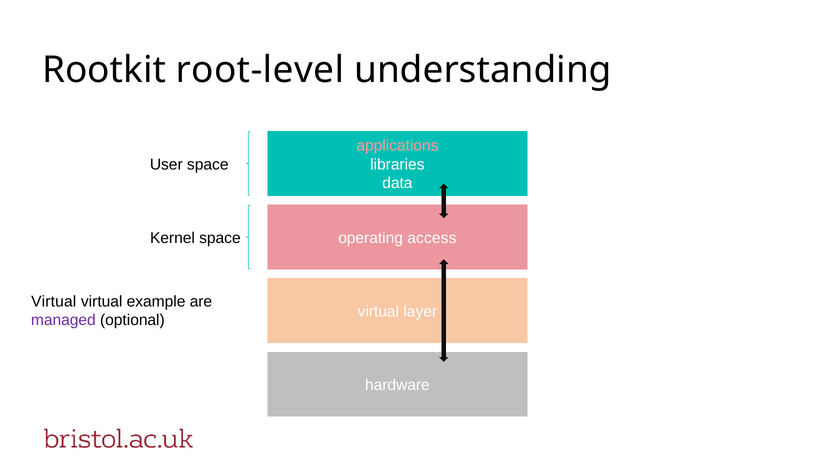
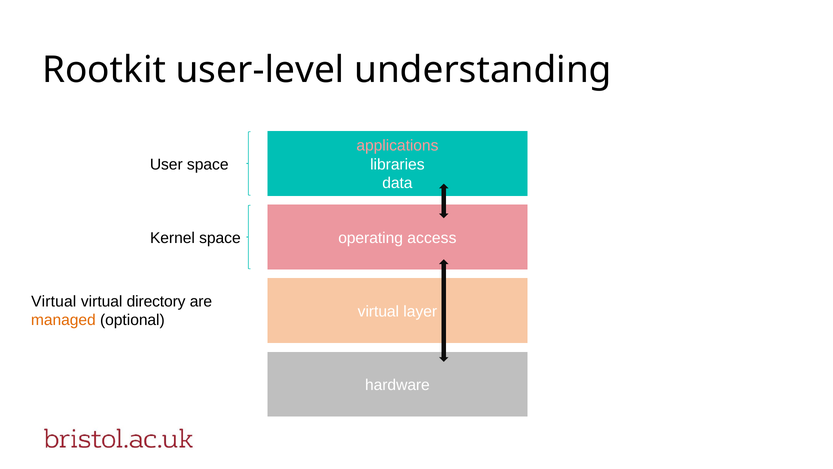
root-level: root-level -> user-level (260, 70)
example: example -> directory (156, 301)
managed colour: purple -> orange (63, 320)
